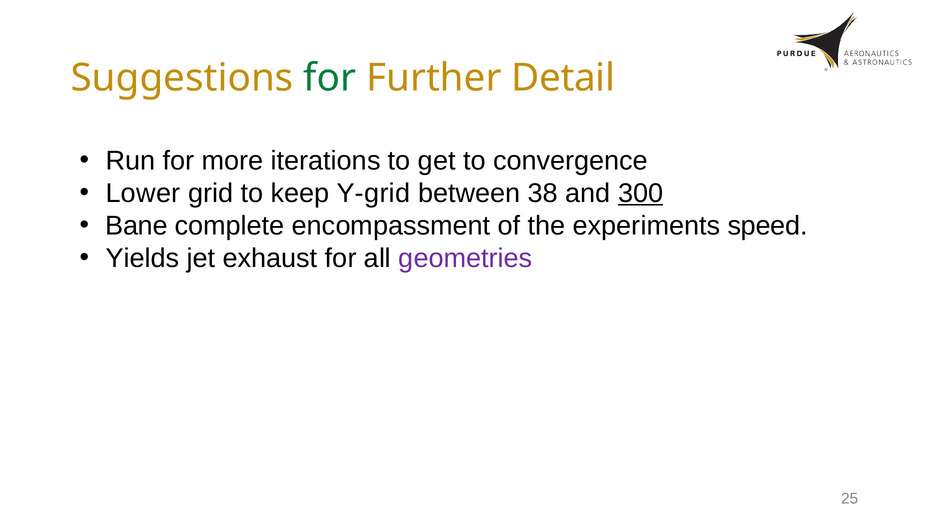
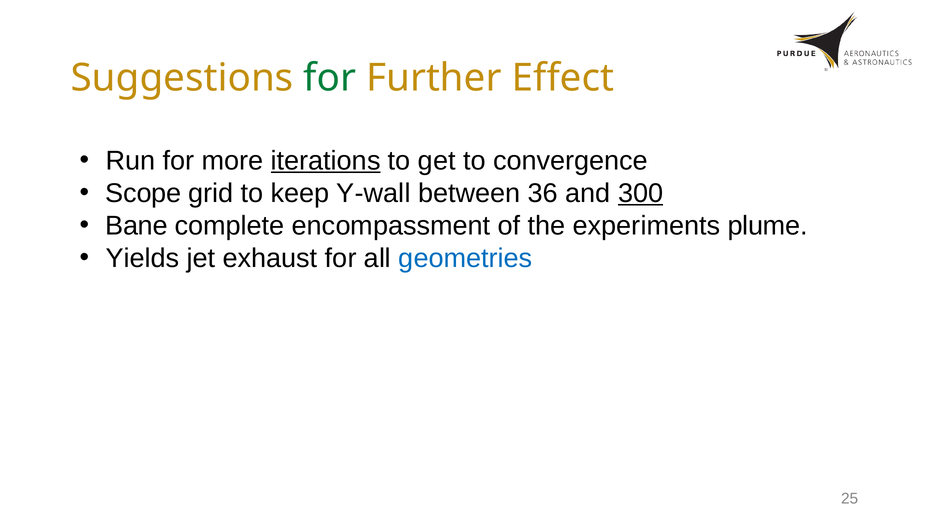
Detail: Detail -> Effect (563, 78)
iterations underline: none -> present (326, 161)
Lower: Lower -> Scope (143, 193)
Y-grid: Y-grid -> Y-wall (374, 193)
38: 38 -> 36 (543, 193)
speed: speed -> plume (768, 226)
geometries colour: purple -> blue (465, 258)
